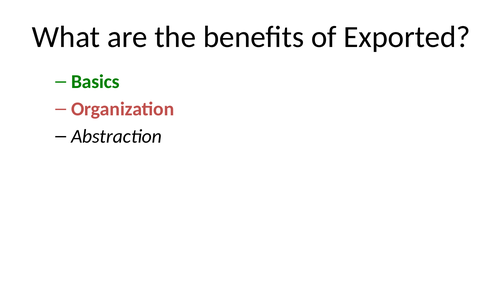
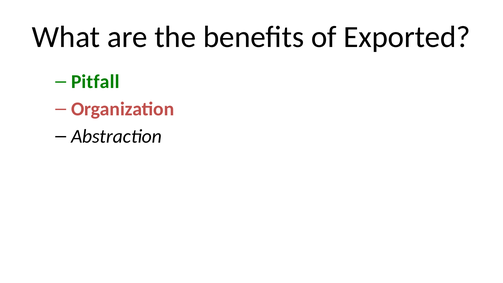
Basics: Basics -> Pitfall (95, 82)
